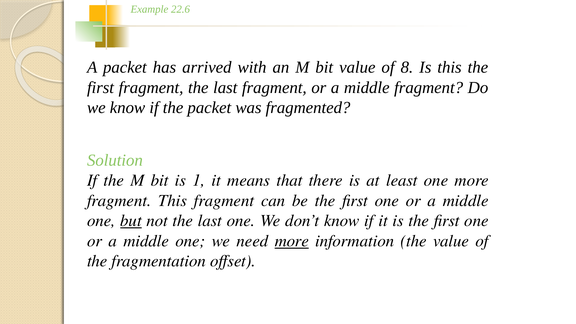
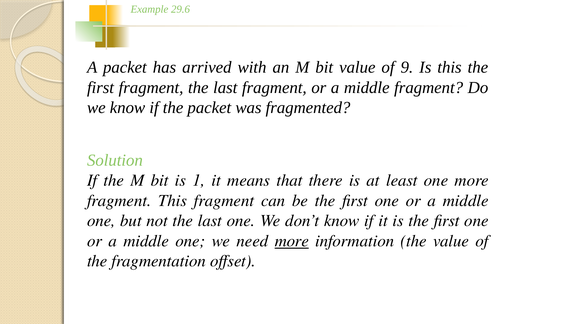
22.6: 22.6 -> 29.6 (180, 9)
8: 8 -> 9 (407, 67)
but underline: present -> none (131, 221)
